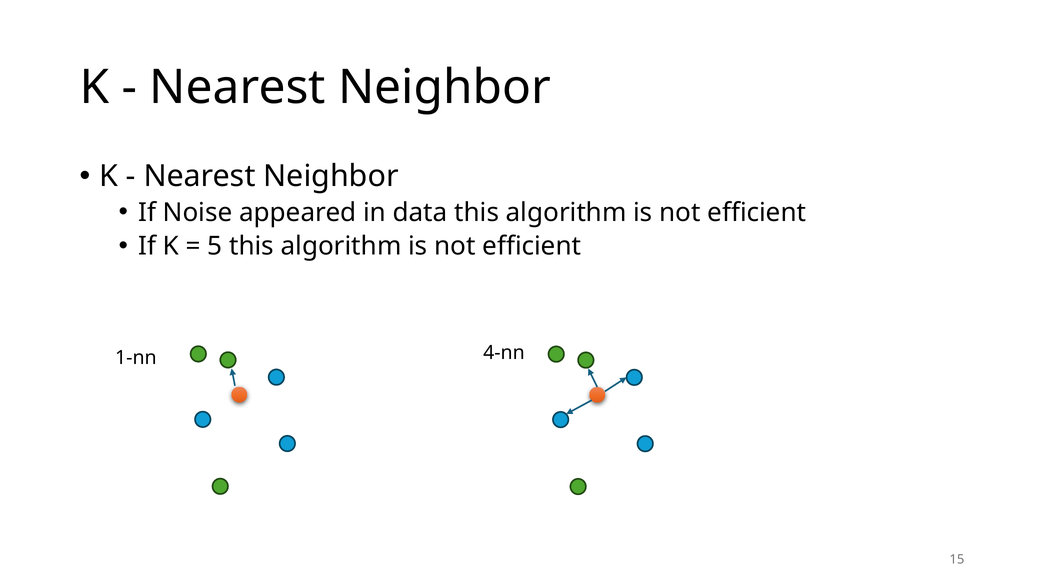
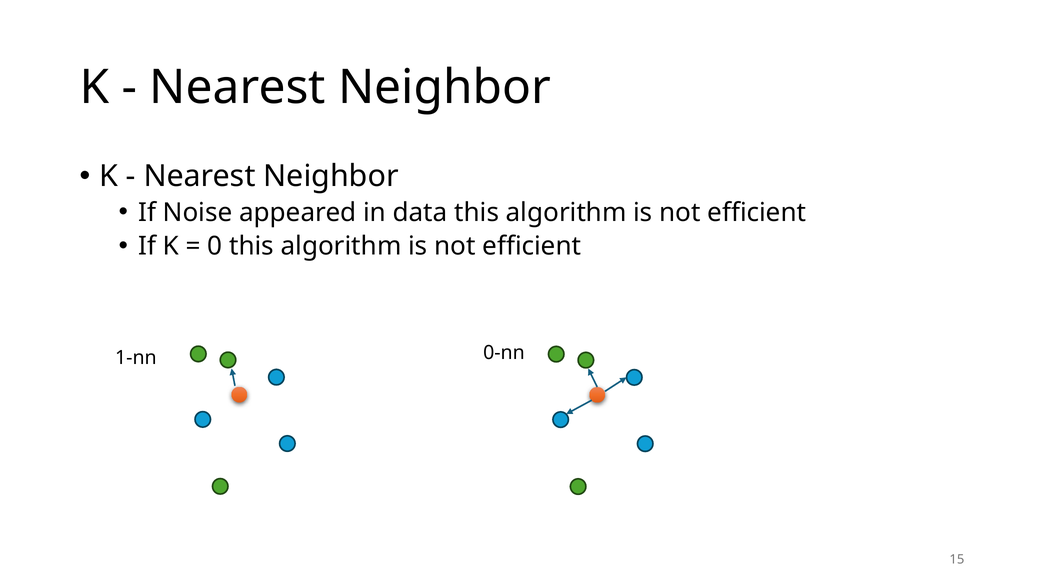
5: 5 -> 0 (215, 246)
4-nn: 4-nn -> 0-nn (504, 353)
